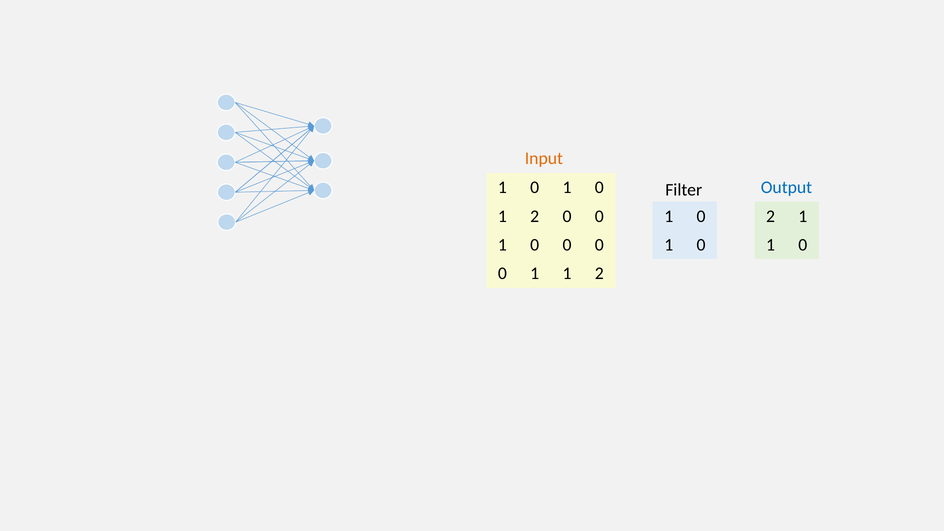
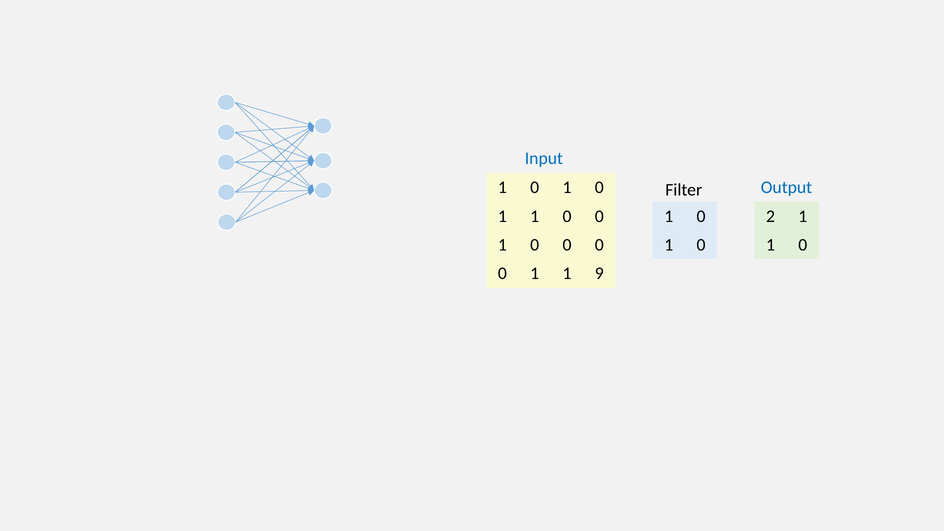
Input colour: orange -> blue (544, 159)
2: 2 -> 1 (535, 216)
1 1 2: 2 -> 9 (599, 274)
